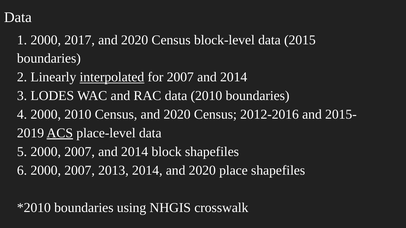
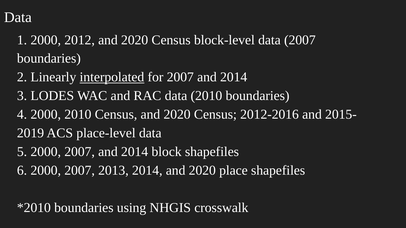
2017: 2017 -> 2012 (80, 40)
data 2015: 2015 -> 2007 (300, 40)
ACS underline: present -> none (60, 133)
